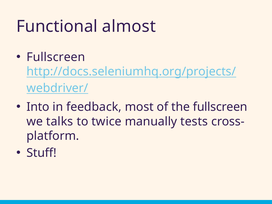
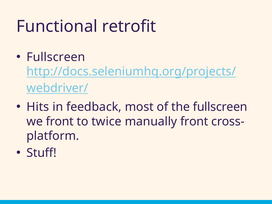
almost: almost -> retrofit (129, 26)
Into: Into -> Hits (38, 107)
we talks: talks -> front (60, 121)
manually tests: tests -> front (194, 121)
